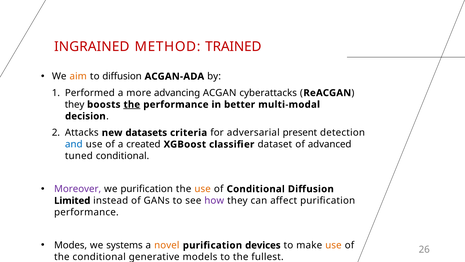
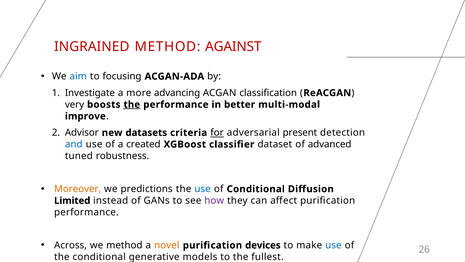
TRAINED: TRAINED -> AGAINST (233, 47)
aim colour: orange -> blue (78, 76)
to diffusion: diffusion -> focusing (122, 76)
Performed: Performed -> Investigate (90, 93)
cyberattacks: cyberattacks -> classification (268, 93)
they: they -> very (75, 104)
decision: decision -> improve (85, 116)
Attacks: Attacks -> Advisor (82, 132)
for underline: none -> present (217, 132)
tuned conditional: conditional -> robustness (123, 156)
Moreover colour: purple -> orange (78, 189)
we purification: purification -> predictions (147, 189)
use colour: orange -> blue (203, 189)
Modes: Modes -> Across (71, 245)
we systems: systems -> method (124, 245)
use colour: orange -> blue (333, 245)
